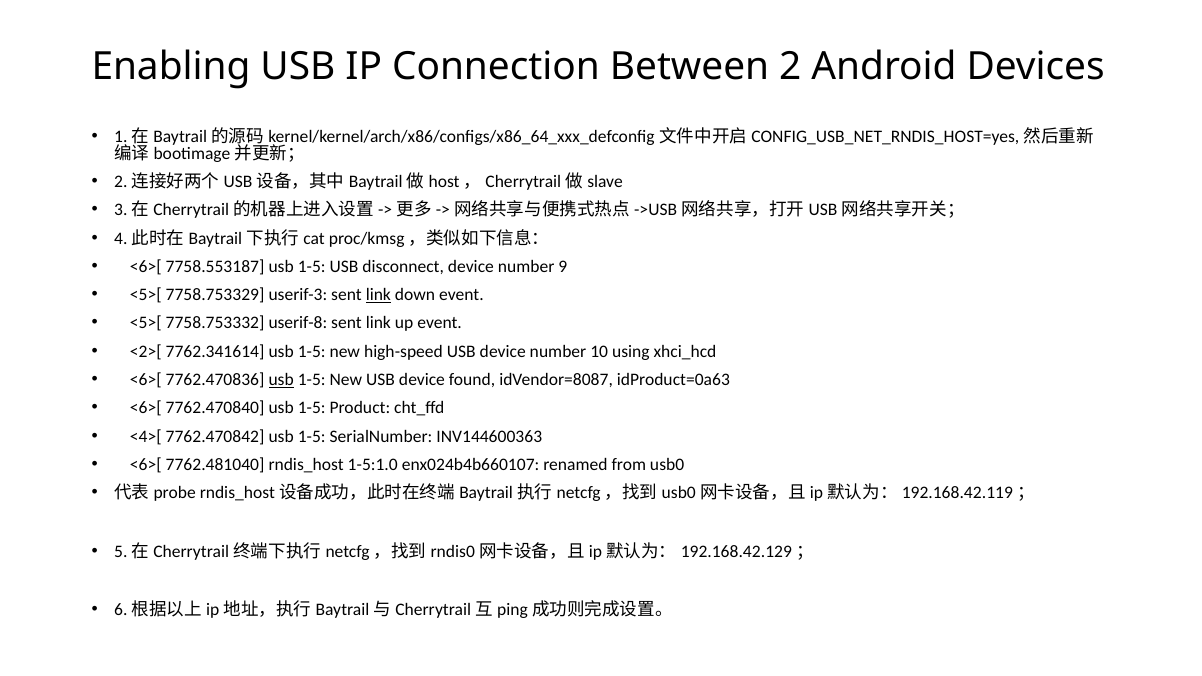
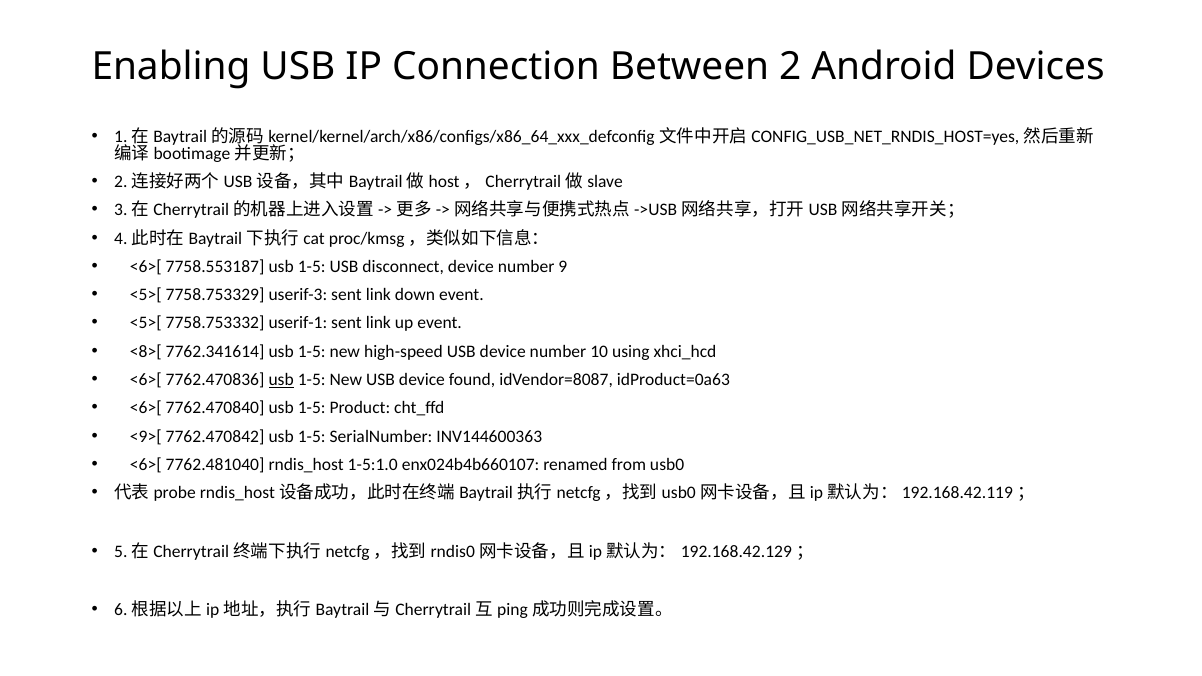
link underline: present -> none (378, 295)
userif-8: userif-8 -> userif-1 (298, 323)
<2>[: <2>[ -> <8>[ (146, 352)
<4>[: <4>[ -> <9>[ (146, 436)
